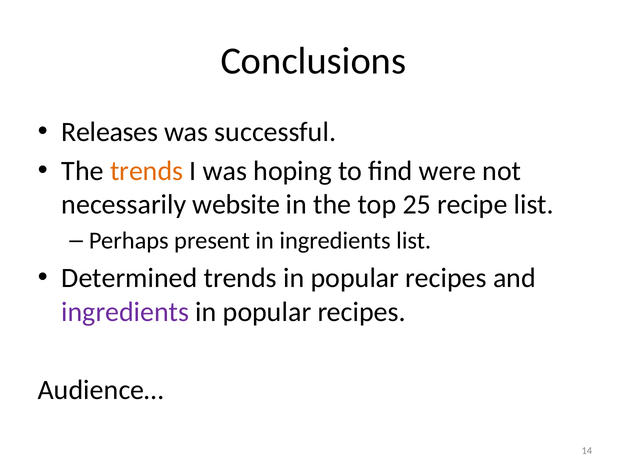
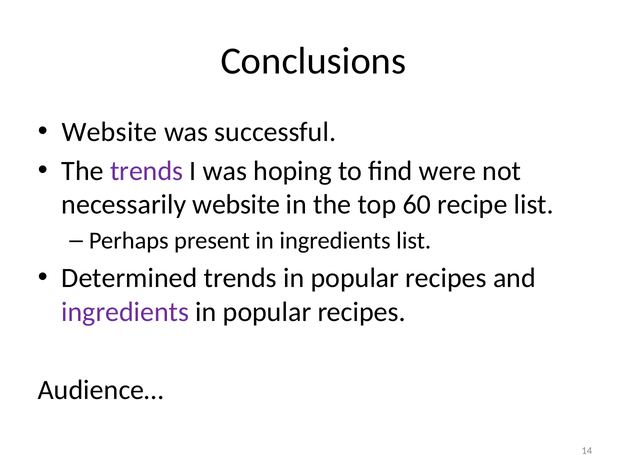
Releases: Releases -> Website (109, 132)
trends colour: orange -> purple (147, 171)
25: 25 -> 60 (417, 205)
